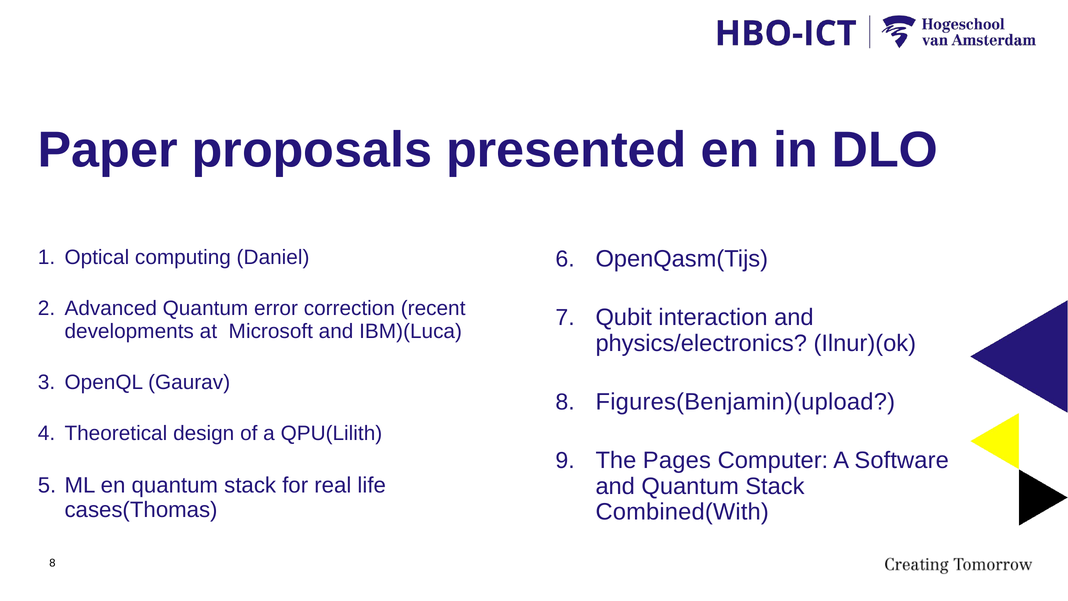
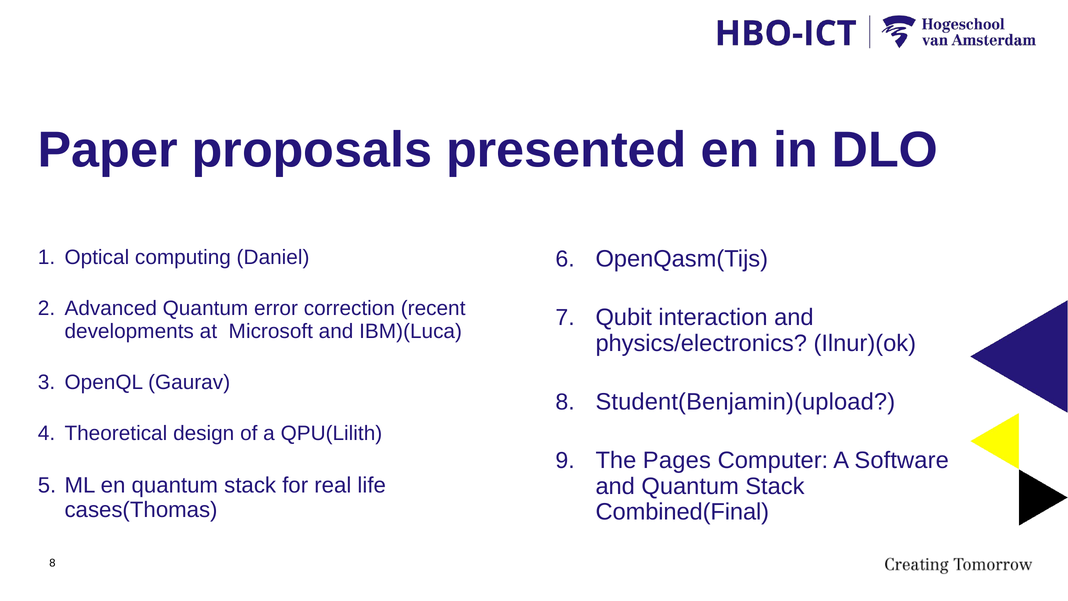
Figures(Benjamin)(upload: Figures(Benjamin)(upload -> Student(Benjamin)(upload (745, 402)
Combined(With: Combined(With -> Combined(Final (682, 512)
